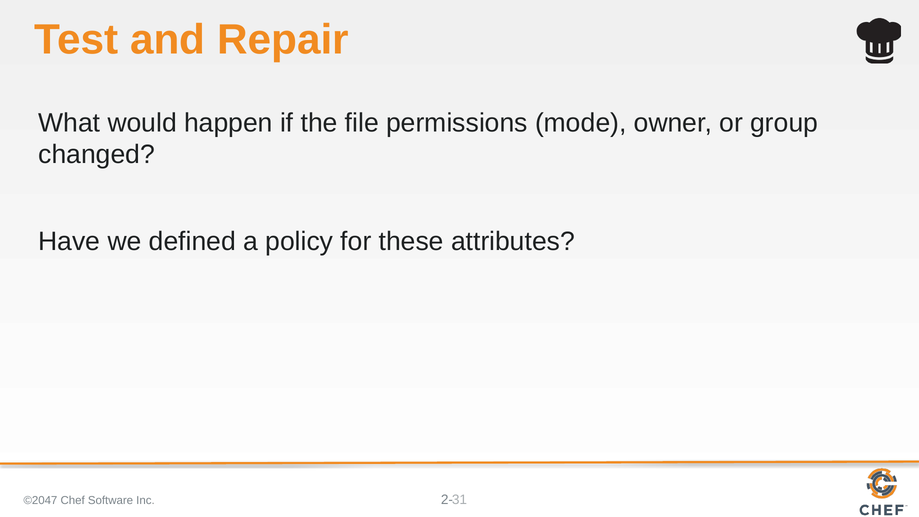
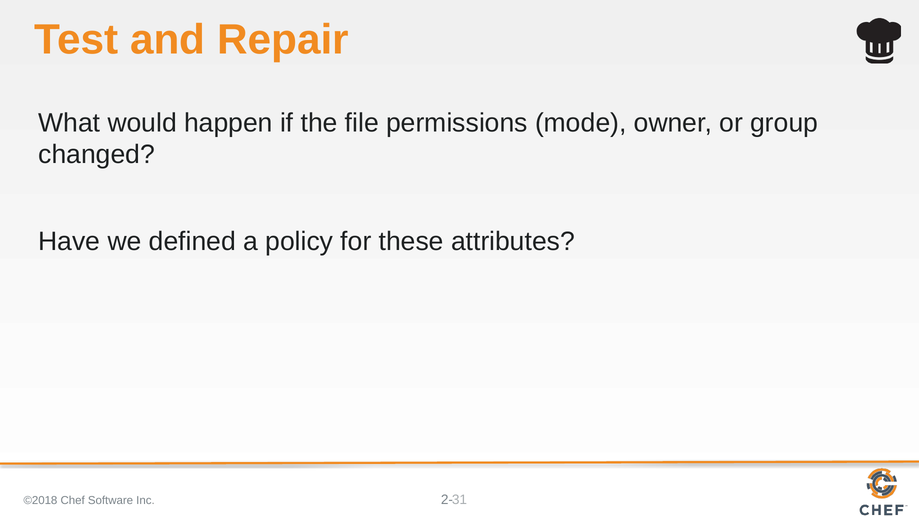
©2047: ©2047 -> ©2018 (40, 500)
